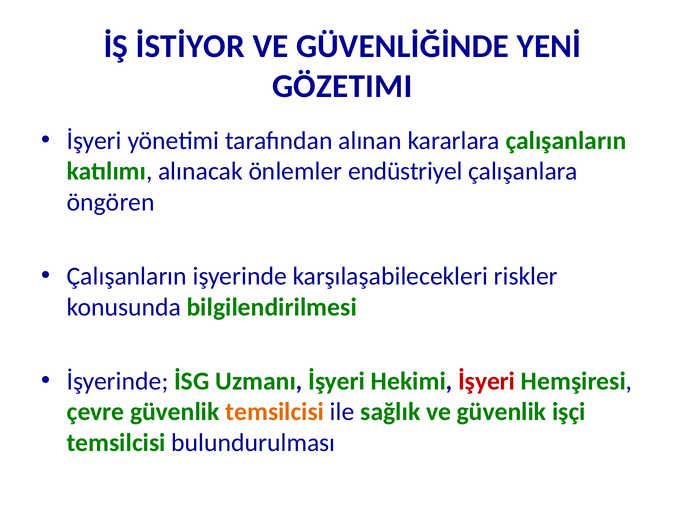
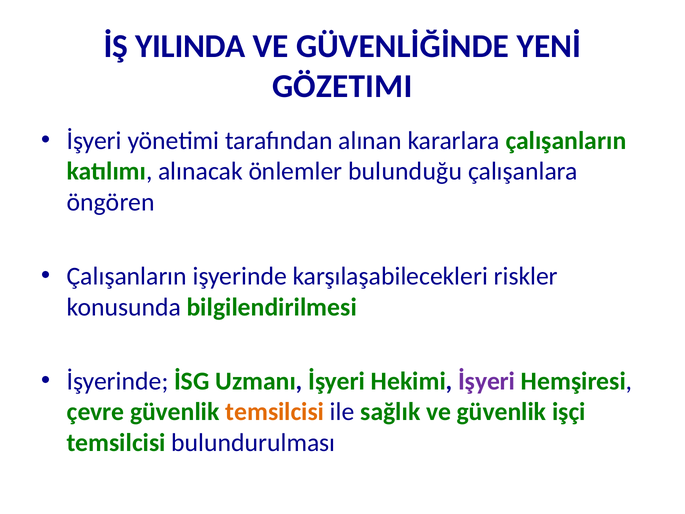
İSTİYOR: İSTİYOR -> YILINDA (190, 46)
endüstriyel: endüstriyel -> bulunduğu (405, 171)
İşyeri colour: red -> purple (487, 381)
